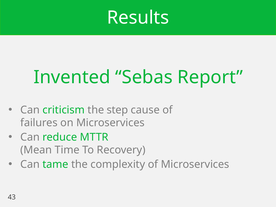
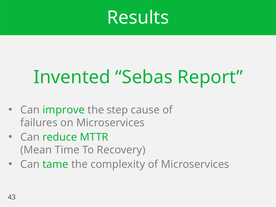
criticism: criticism -> improve (64, 110)
